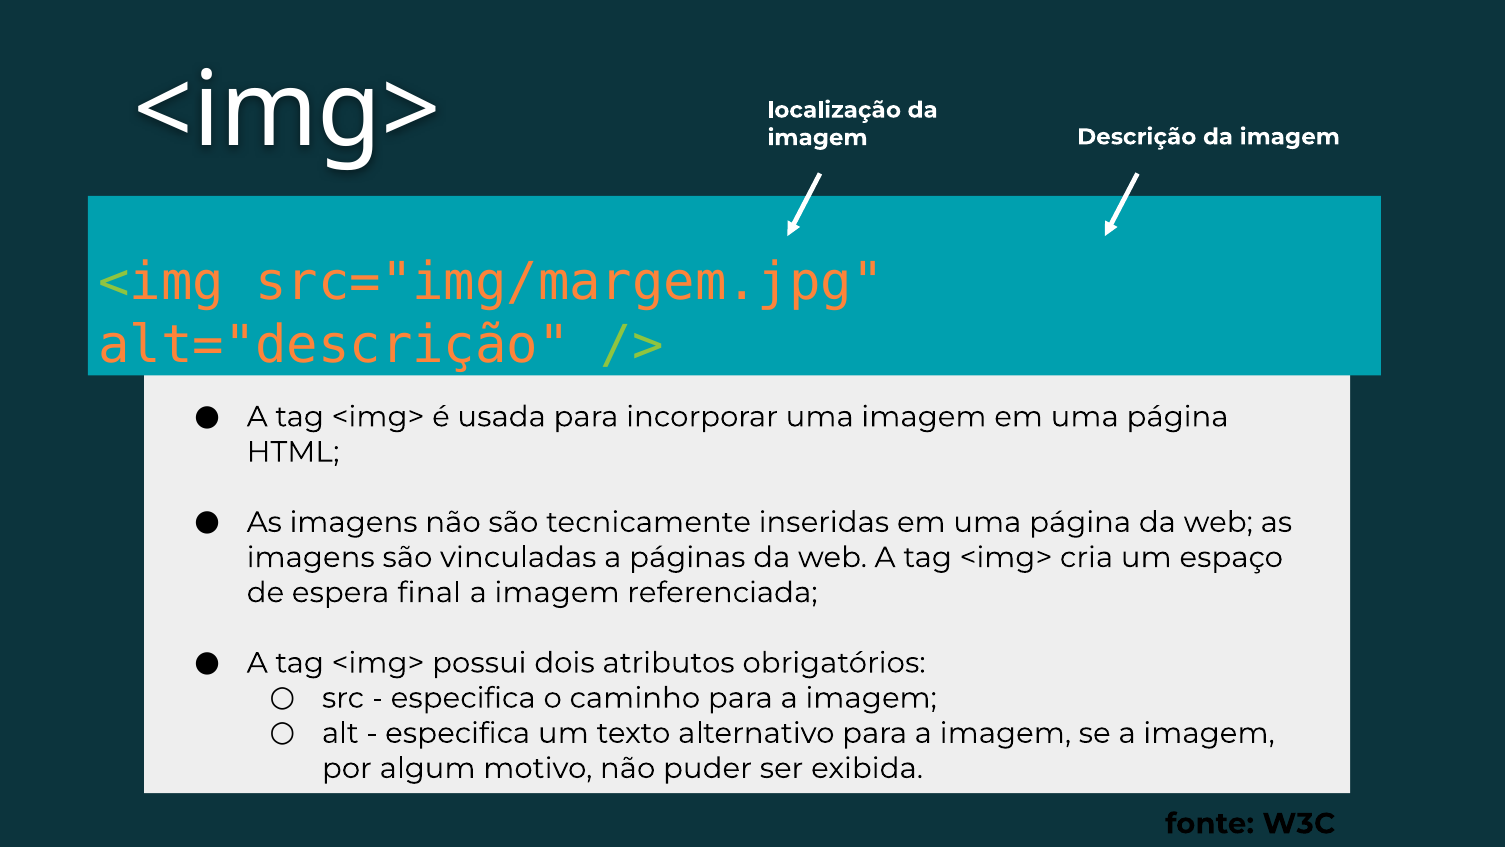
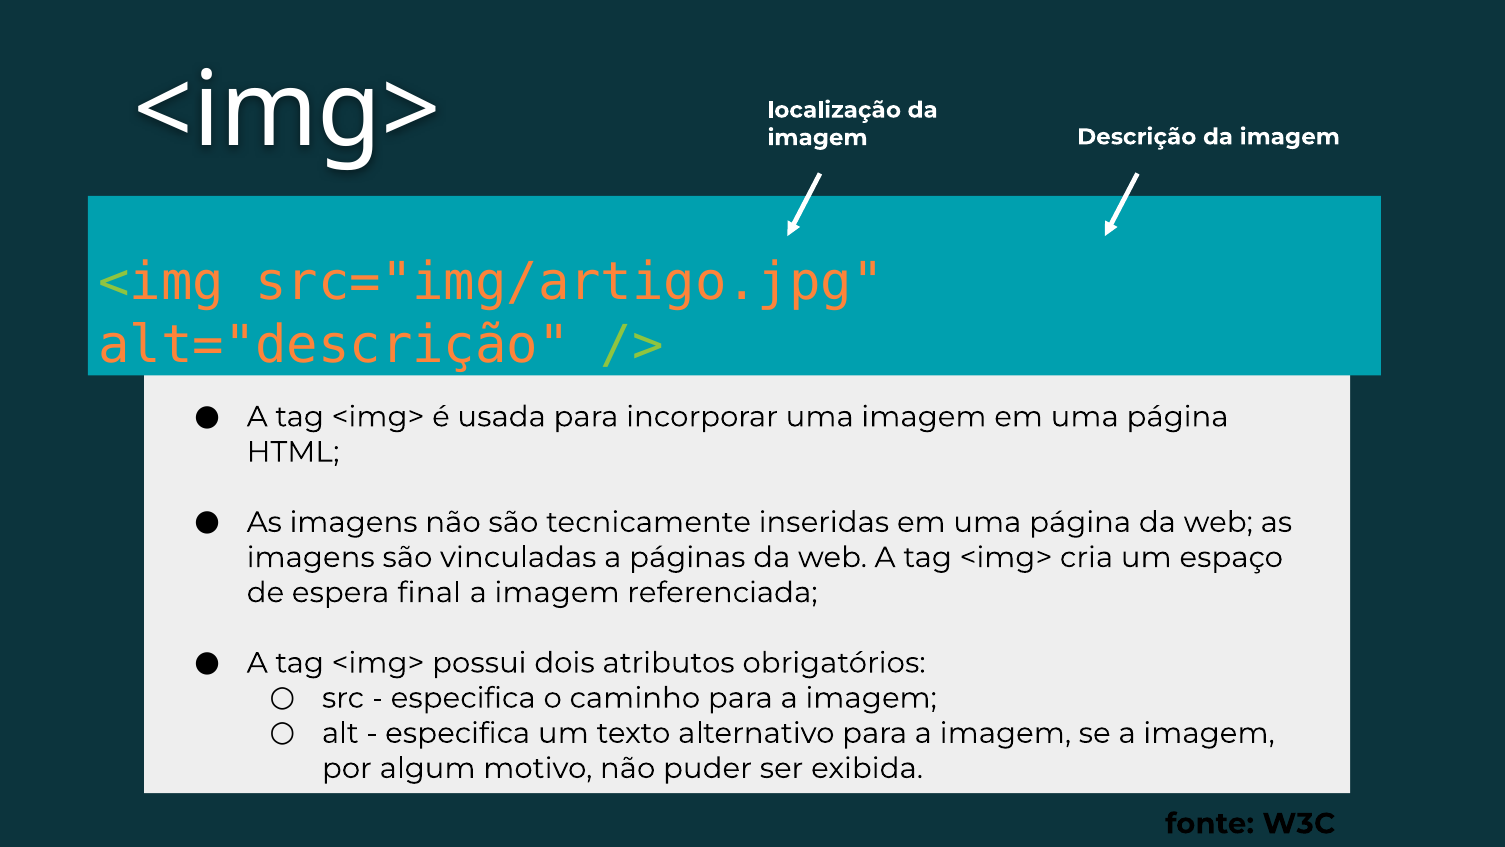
src="img/margem.jpg: src="img/margem.jpg -> src="img/artigo.jpg (569, 282)
